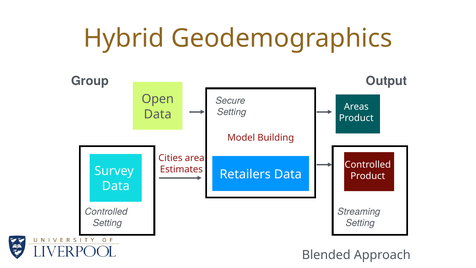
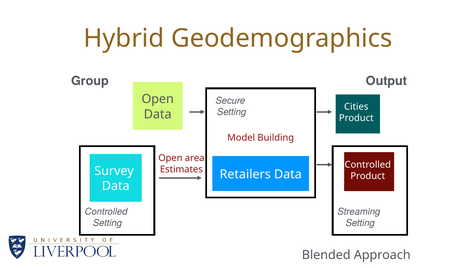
Areas: Areas -> Cities (356, 107)
Cities: Cities -> Open (170, 158)
